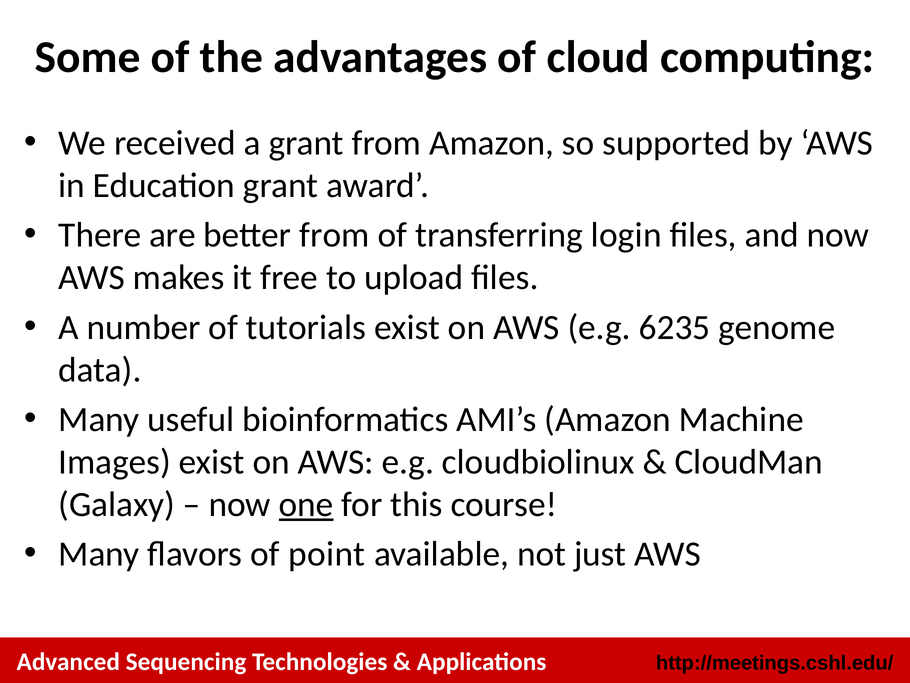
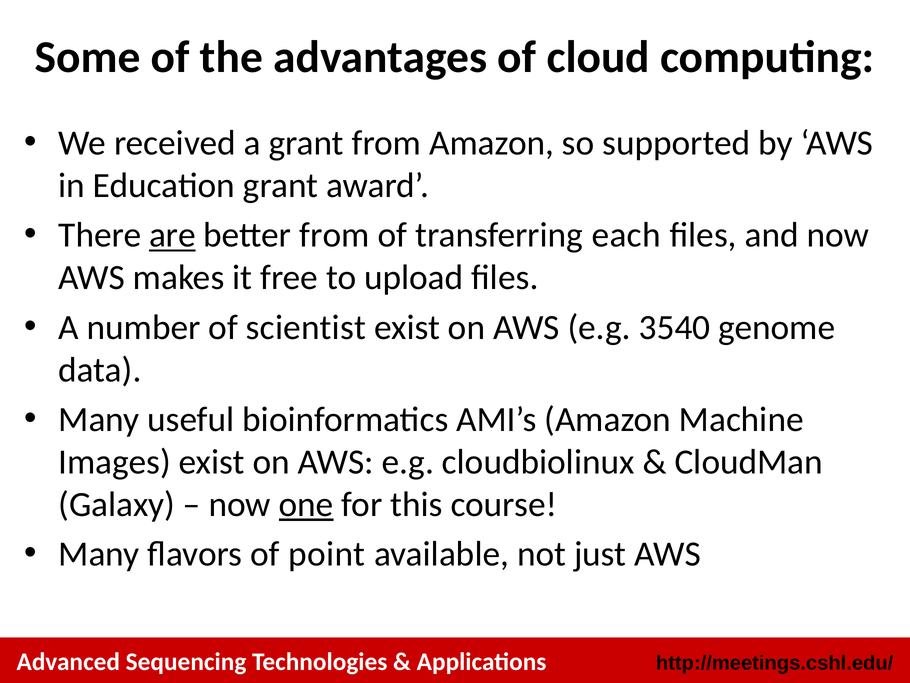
are underline: none -> present (172, 235)
login: login -> each (626, 235)
tutorials: tutorials -> scientist (306, 327)
6235: 6235 -> 3540 (675, 327)
